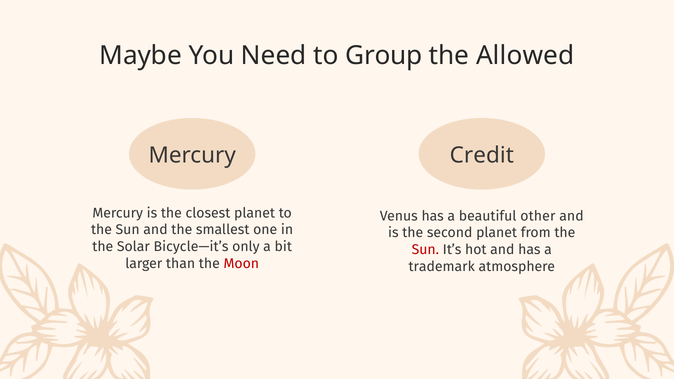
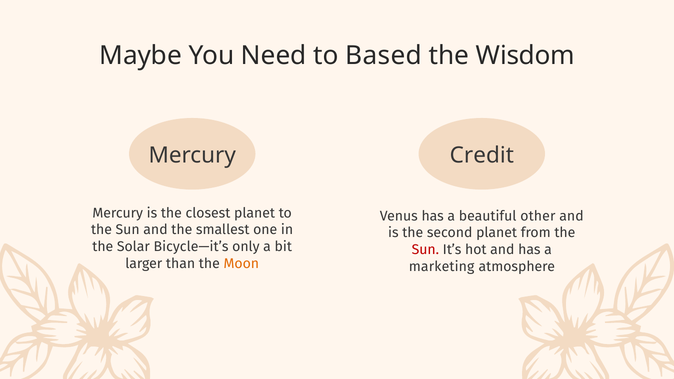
Group: Group -> Based (384, 56)
Allowed: Allowed -> Wisdom (525, 56)
Moon colour: red -> orange (241, 264)
trademark: trademark -> marketing (442, 267)
